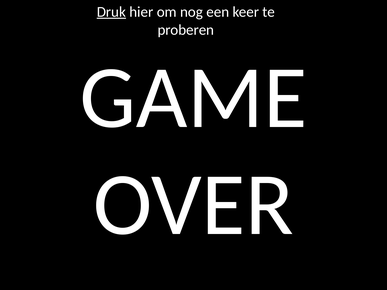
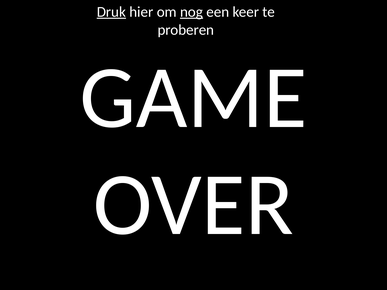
nog underline: none -> present (192, 12)
